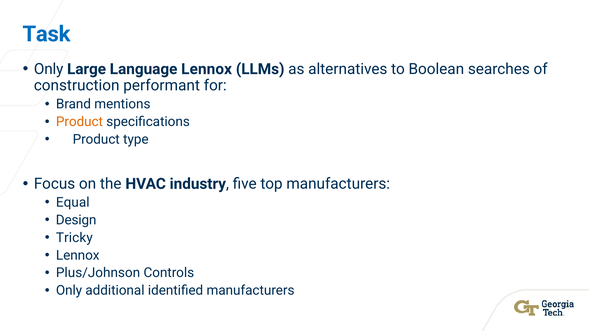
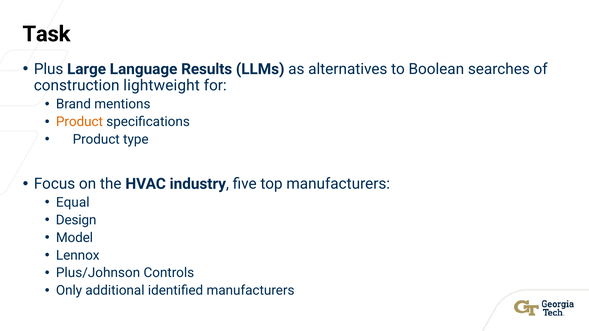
Task colour: blue -> black (46, 34)
Only: Only -> Plus (49, 69)
Language Lennox: Lennox -> Results (207, 69)
performant: performant -> lightweight (162, 86)
Tricky: Tricky -> Model (74, 238)
